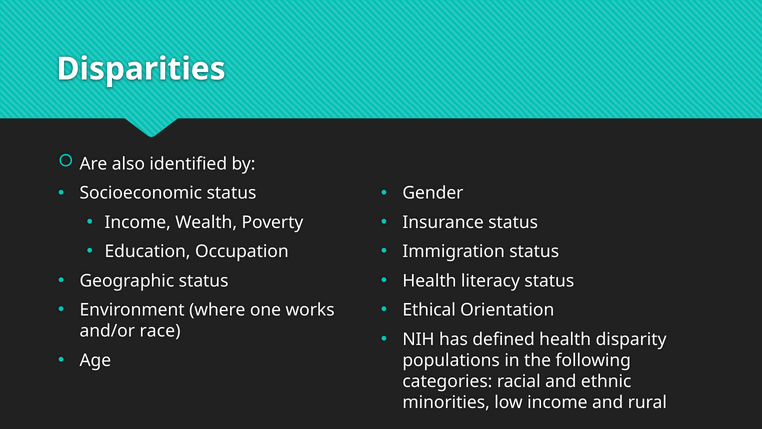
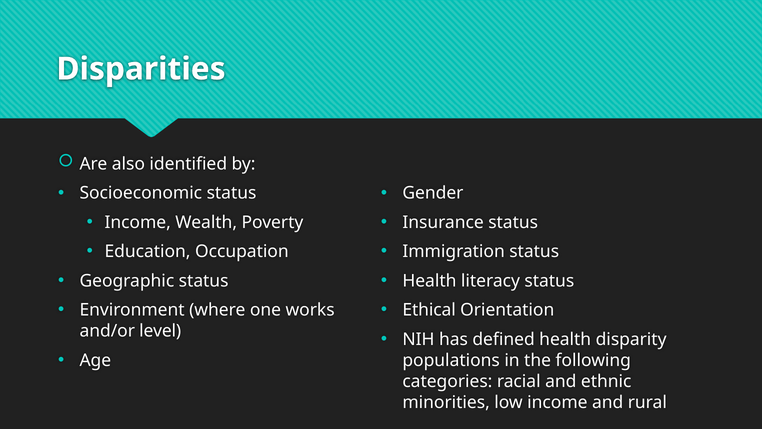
race: race -> level (160, 331)
